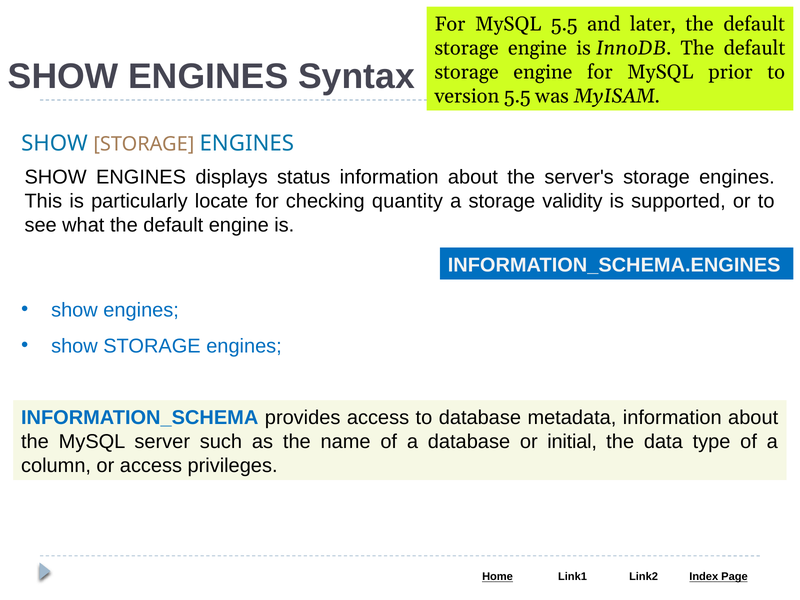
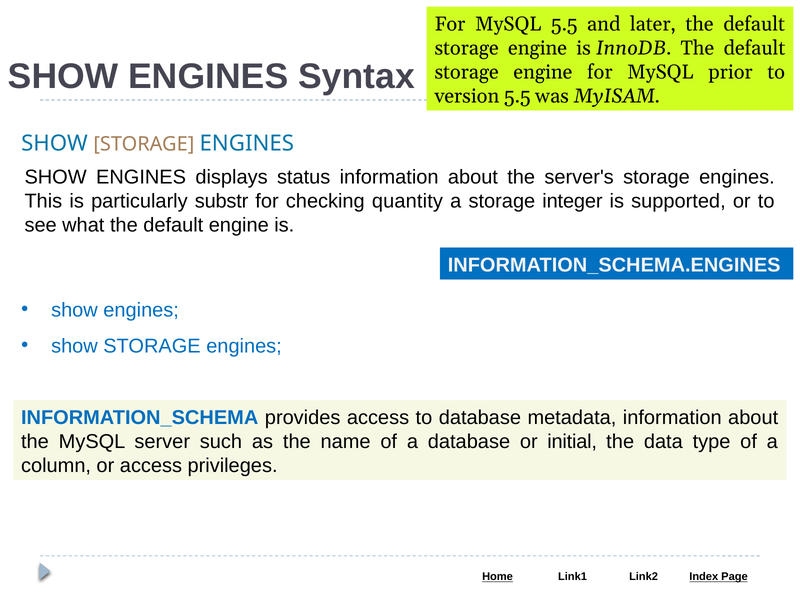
locate: locate -> substr (222, 201)
validity: validity -> integer (572, 201)
